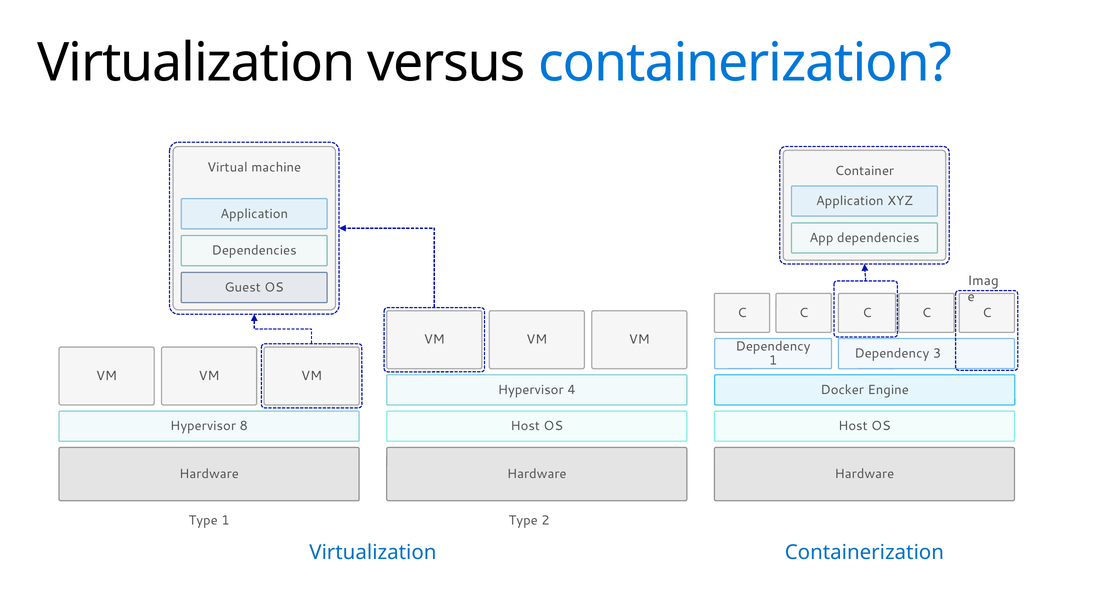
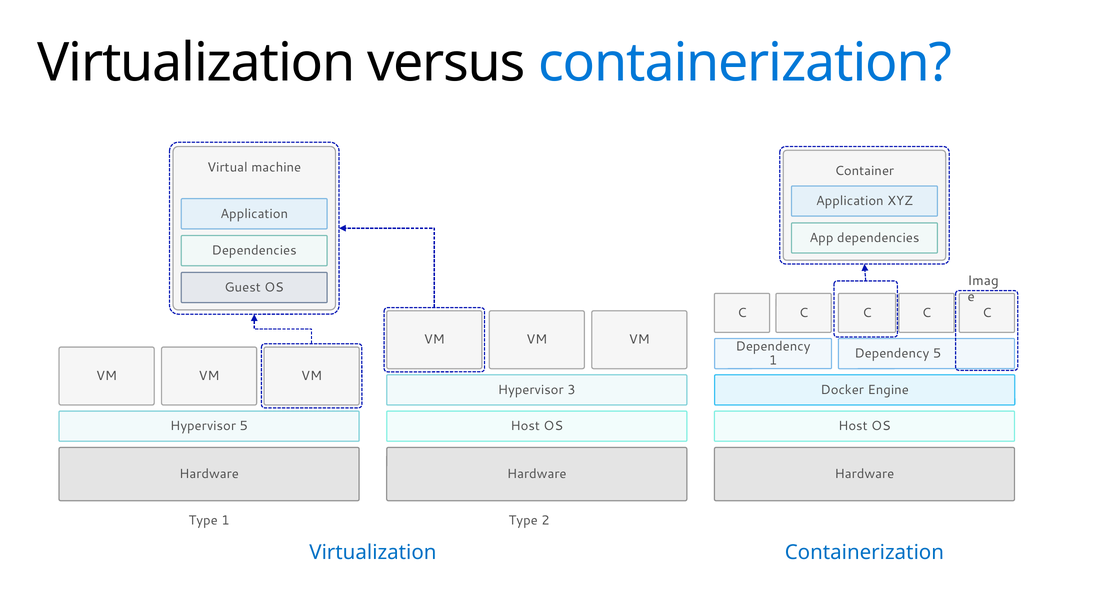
Dependency 3: 3 -> 5 (937, 353)
4: 4 -> 3 (571, 390)
Hypervisor 8: 8 -> 5 (244, 426)
